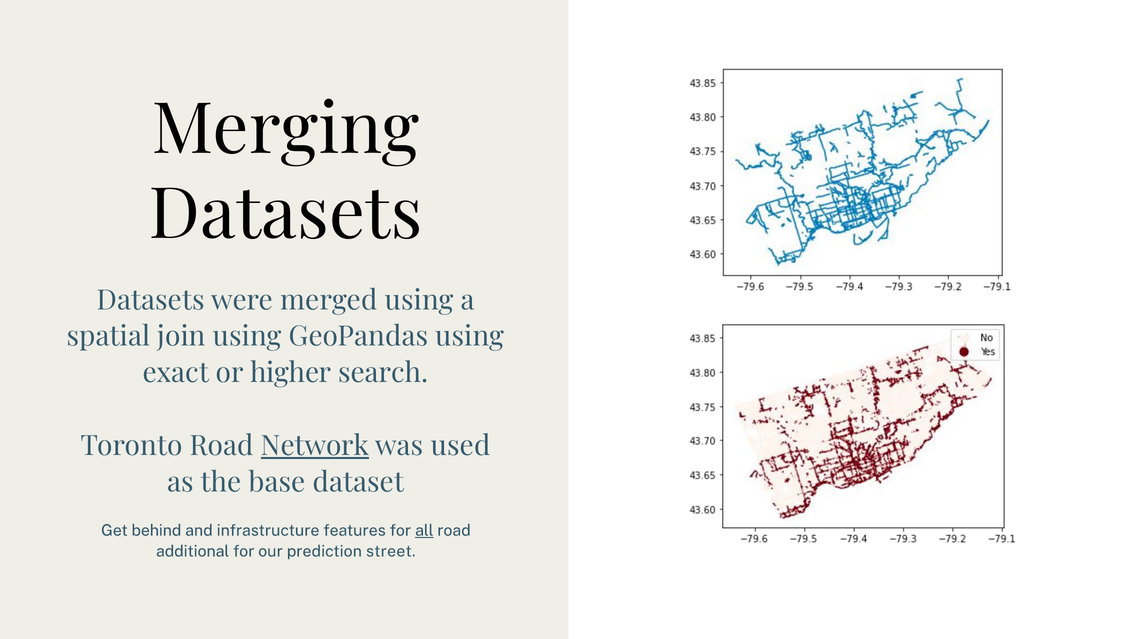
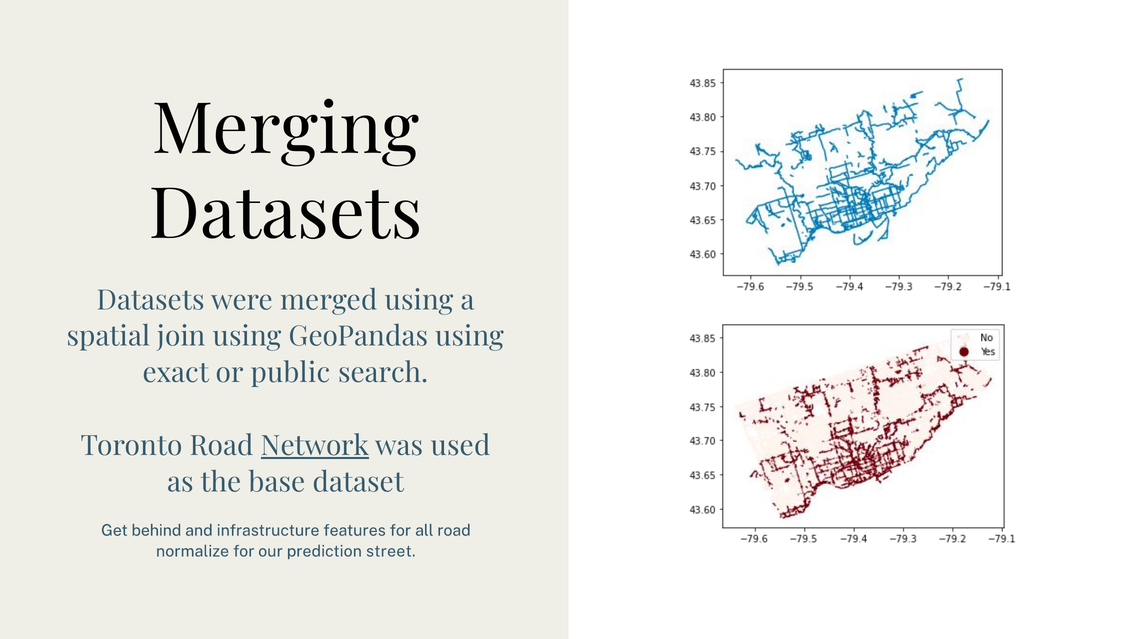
higher: higher -> public (291, 373)
all underline: present -> none (424, 531)
additional: additional -> normalize (193, 552)
